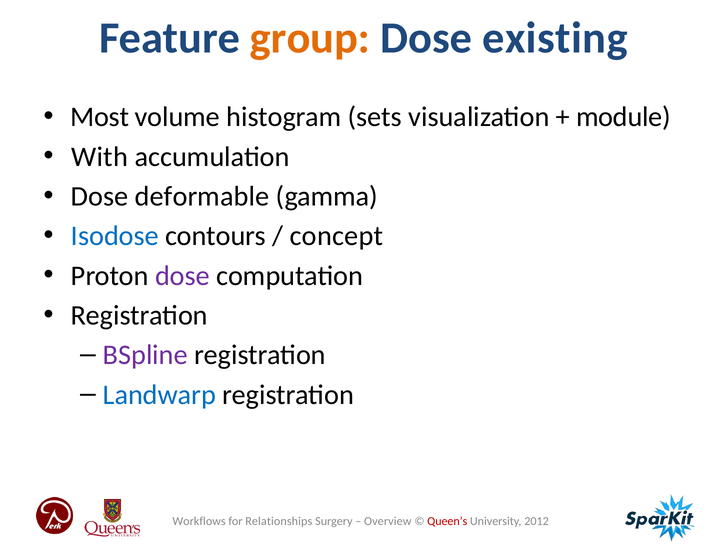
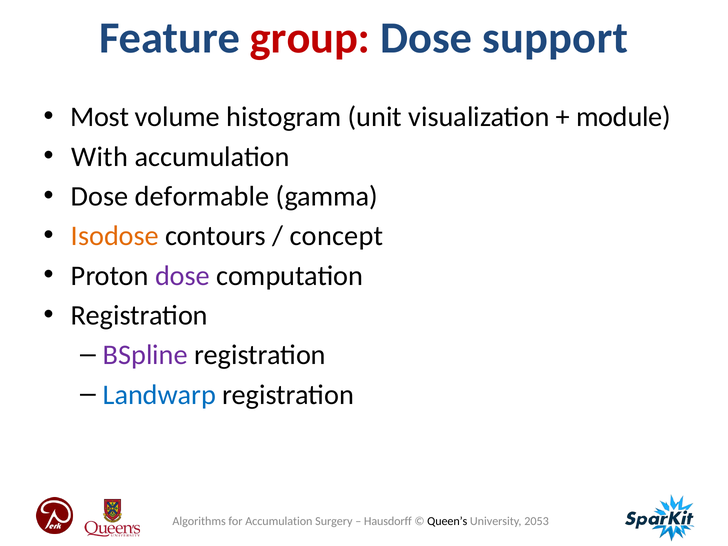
group colour: orange -> red (310, 38)
existing: existing -> support (555, 38)
sets: sets -> unit (375, 117)
Isodose colour: blue -> orange (115, 236)
Workflows: Workflows -> Algorithms (199, 521)
for Relationships: Relationships -> Accumulation (279, 521)
Overview: Overview -> Hausdorff (388, 521)
Queen’s colour: red -> black (447, 521)
2012: 2012 -> 2053 (537, 521)
